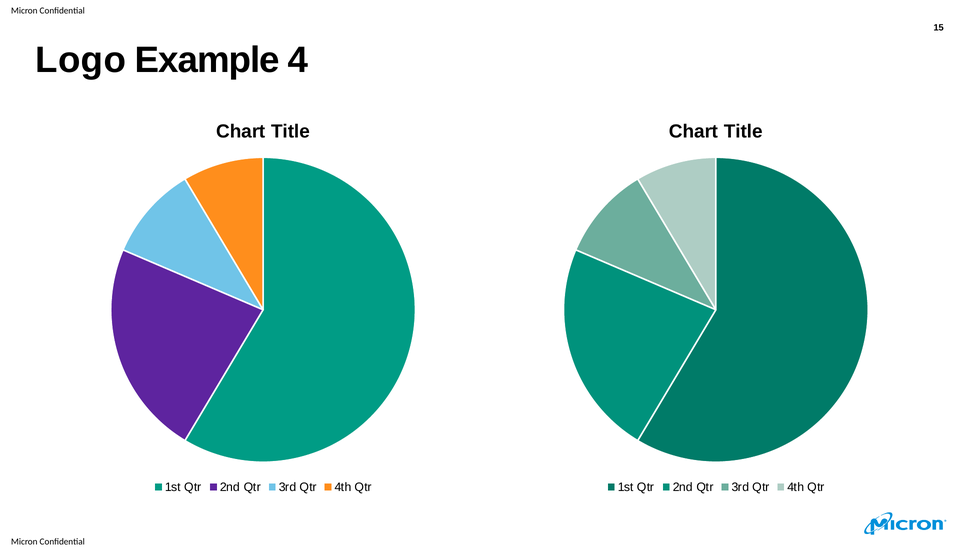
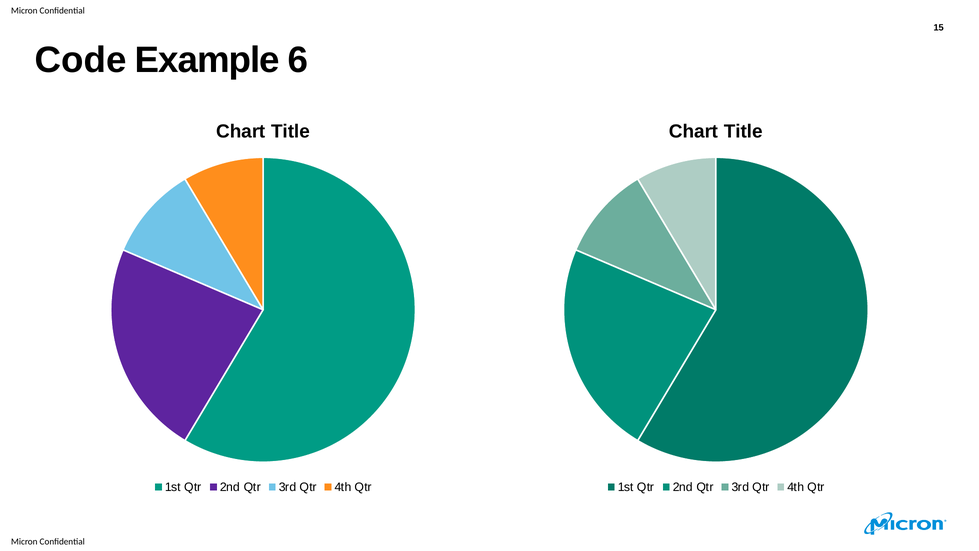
Logo: Logo -> Code (81, 60)
4: 4 -> 6 (298, 60)
